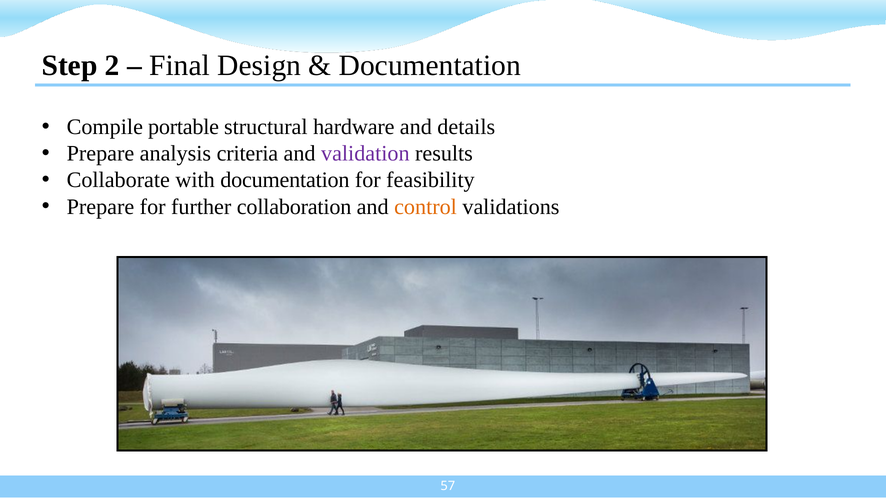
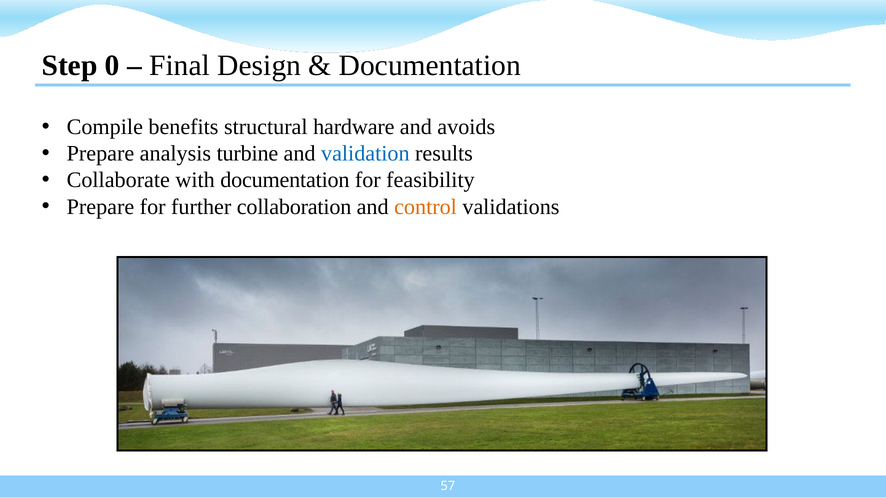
2: 2 -> 0 (112, 66)
portable: portable -> benefits (183, 127)
details: details -> avoids (466, 127)
criteria: criteria -> turbine (247, 154)
validation colour: purple -> blue (365, 154)
